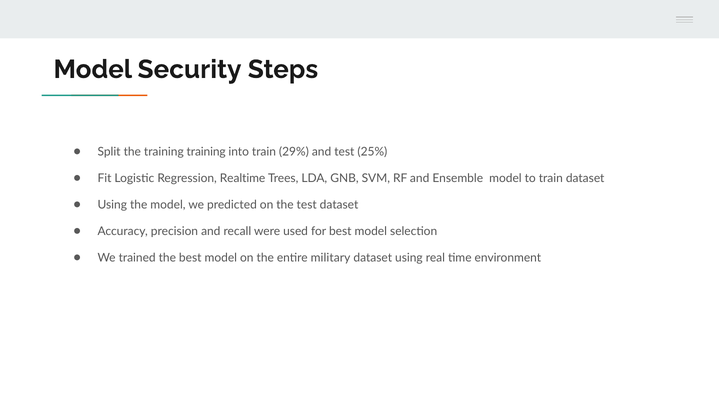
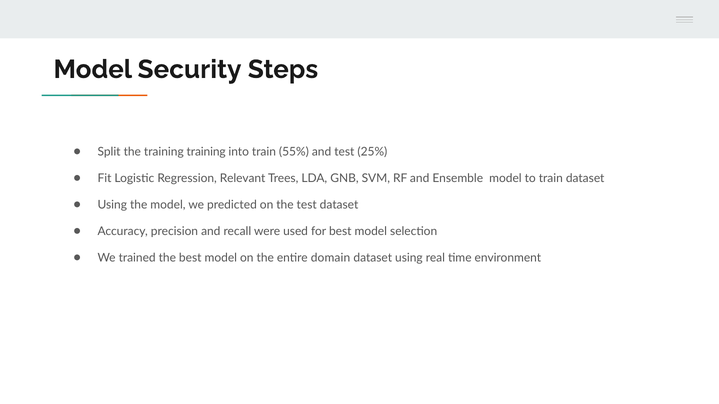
29%: 29% -> 55% (294, 152)
Realtime: Realtime -> Relevant (243, 178)
military: military -> domain (331, 258)
